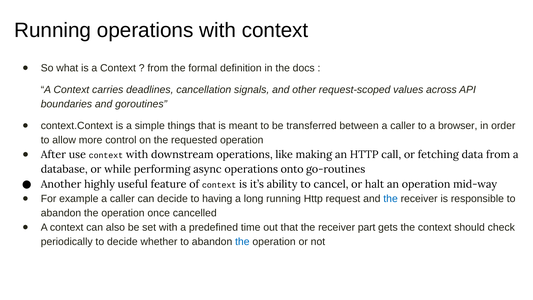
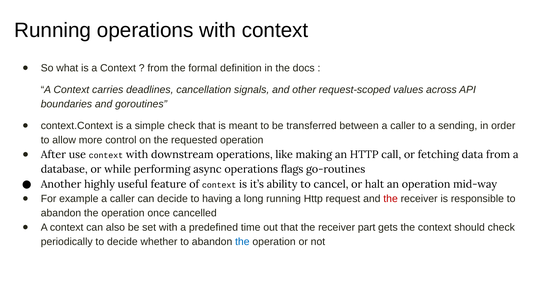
simple things: things -> check (181, 126)
browser: browser -> sending (458, 126)
onto: onto -> flags (292, 169)
the colour: blue -> red (391, 199)
